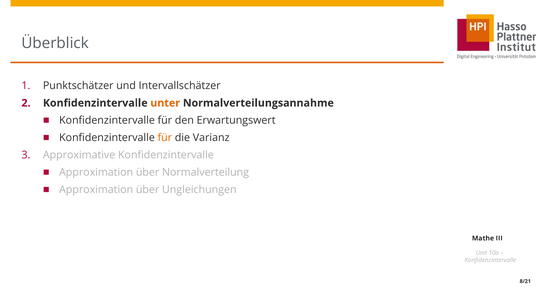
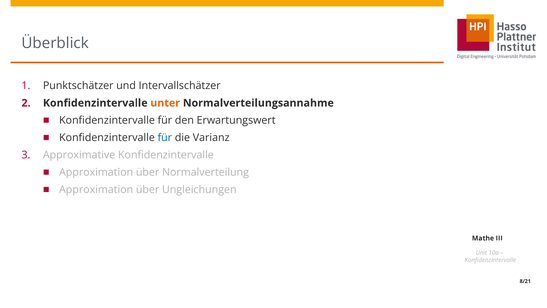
für colour: orange -> blue (165, 138)
